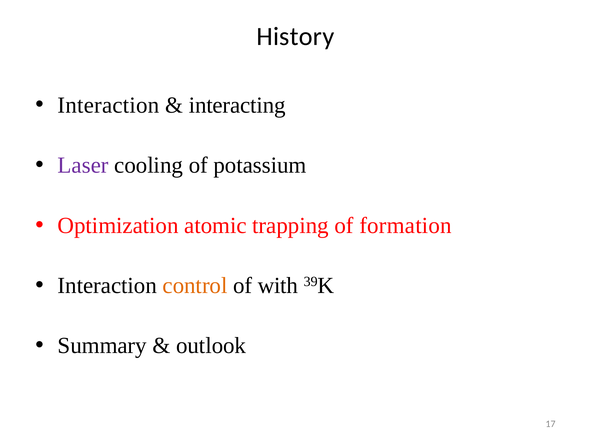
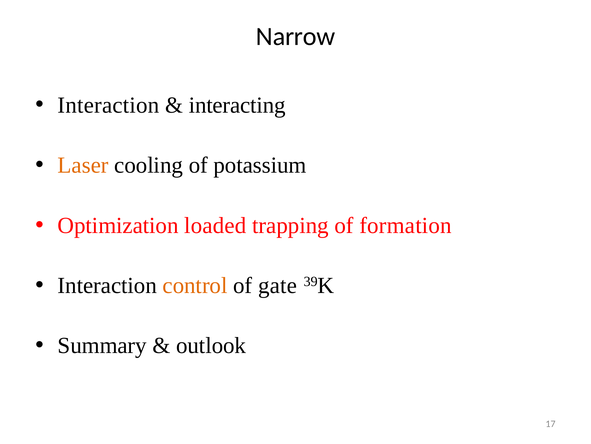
History: History -> Narrow (296, 36)
Laser colour: purple -> orange (83, 165)
atomic: atomic -> loaded (215, 225)
with: with -> gate (278, 285)
